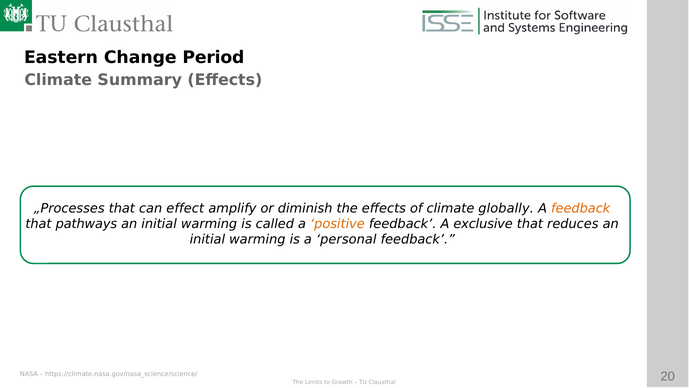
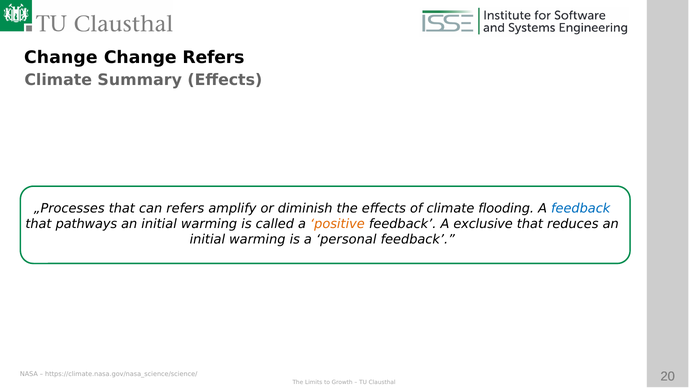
Eastern: Eastern -> Change (61, 57)
Change Period: Period -> Refers (213, 57)
can effect: effect -> refers (185, 208)
globally: globally -> flooding (506, 208)
feedback colour: orange -> blue (581, 208)
